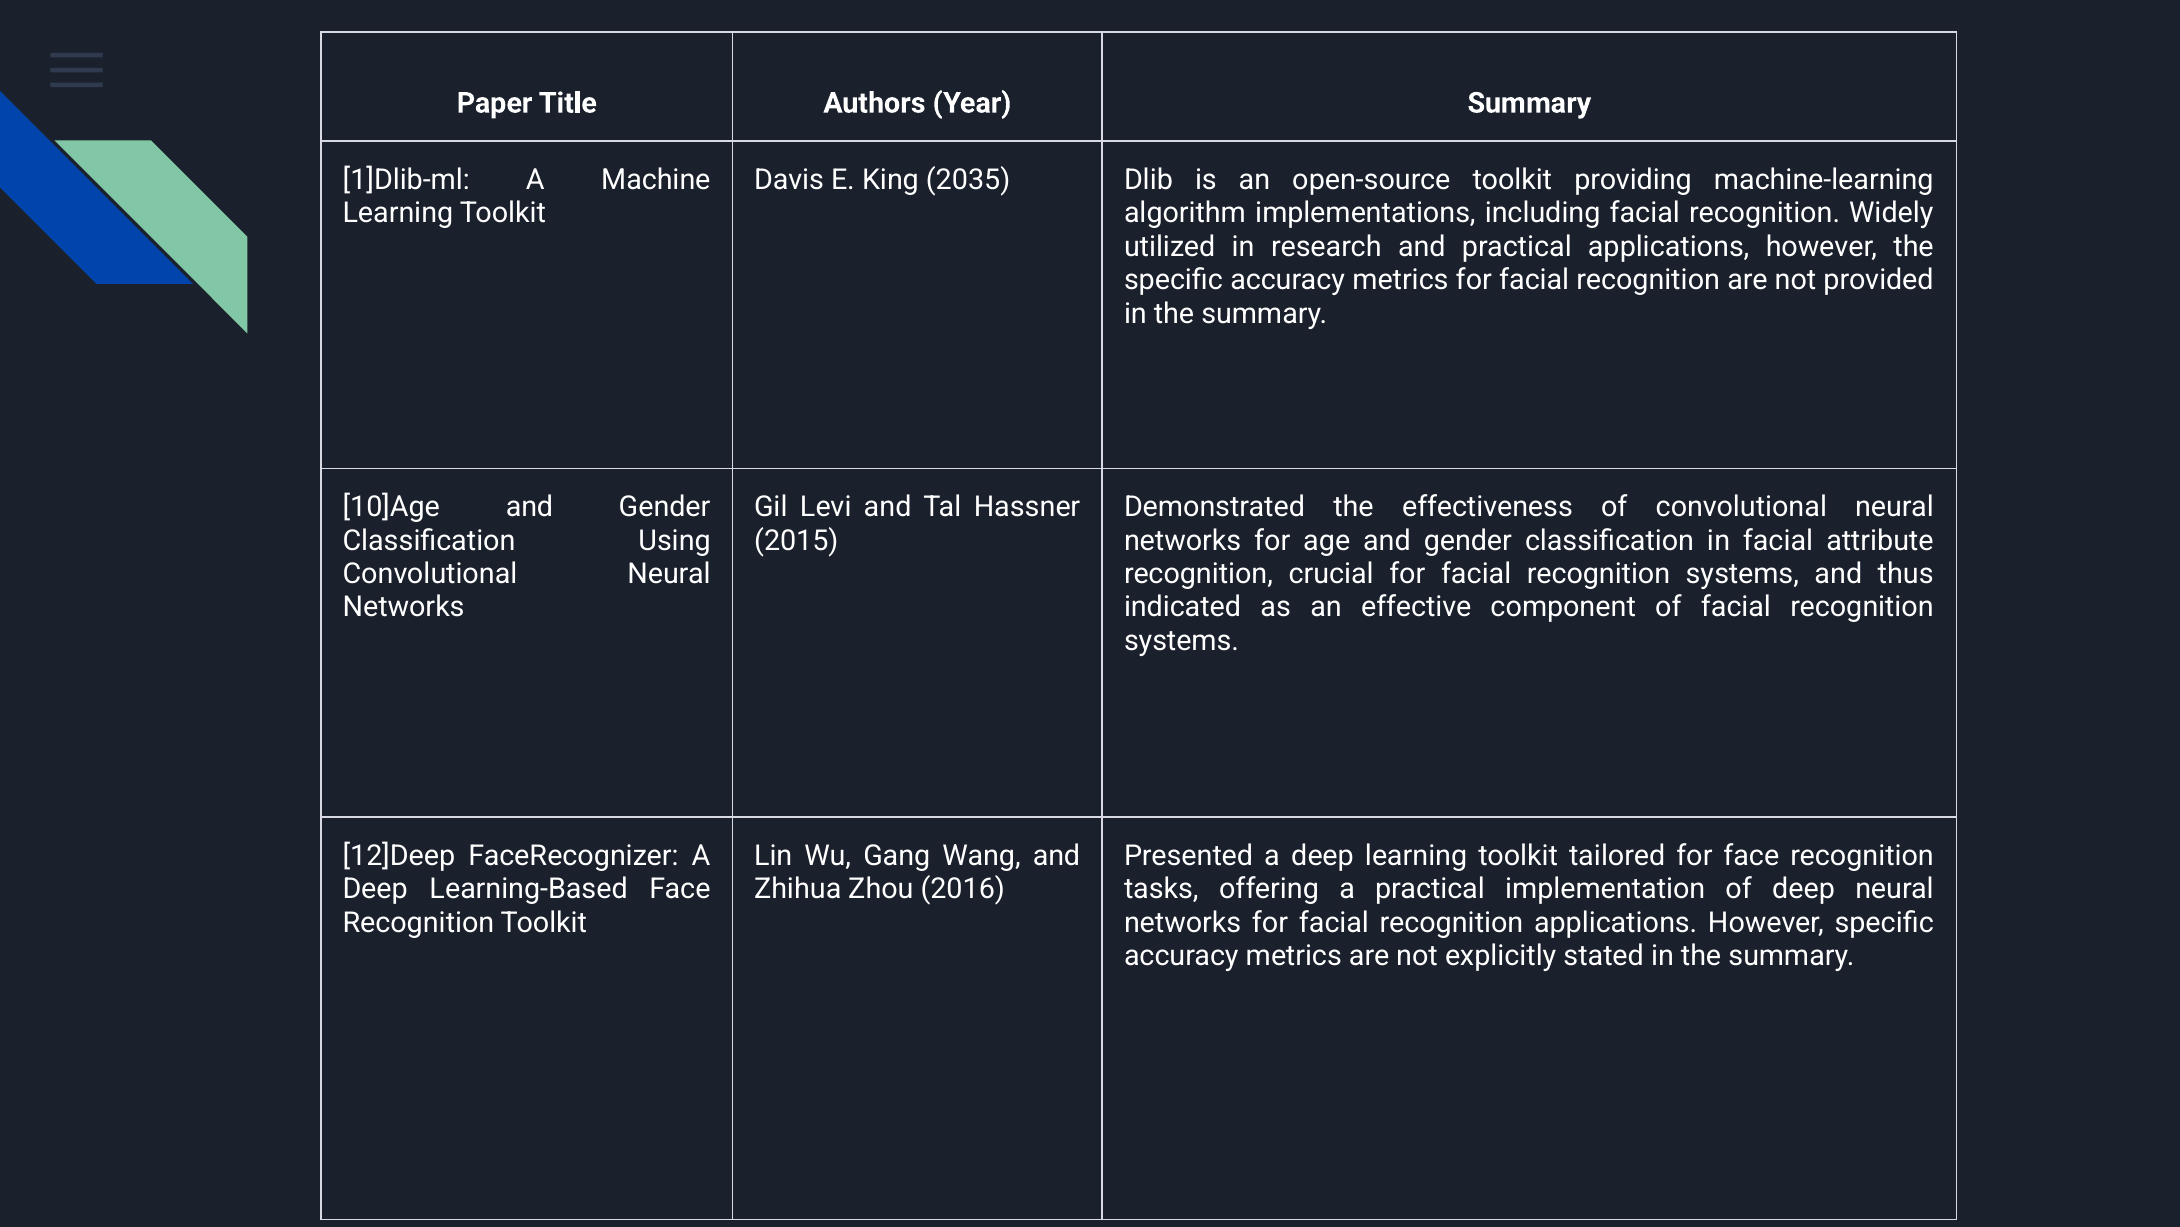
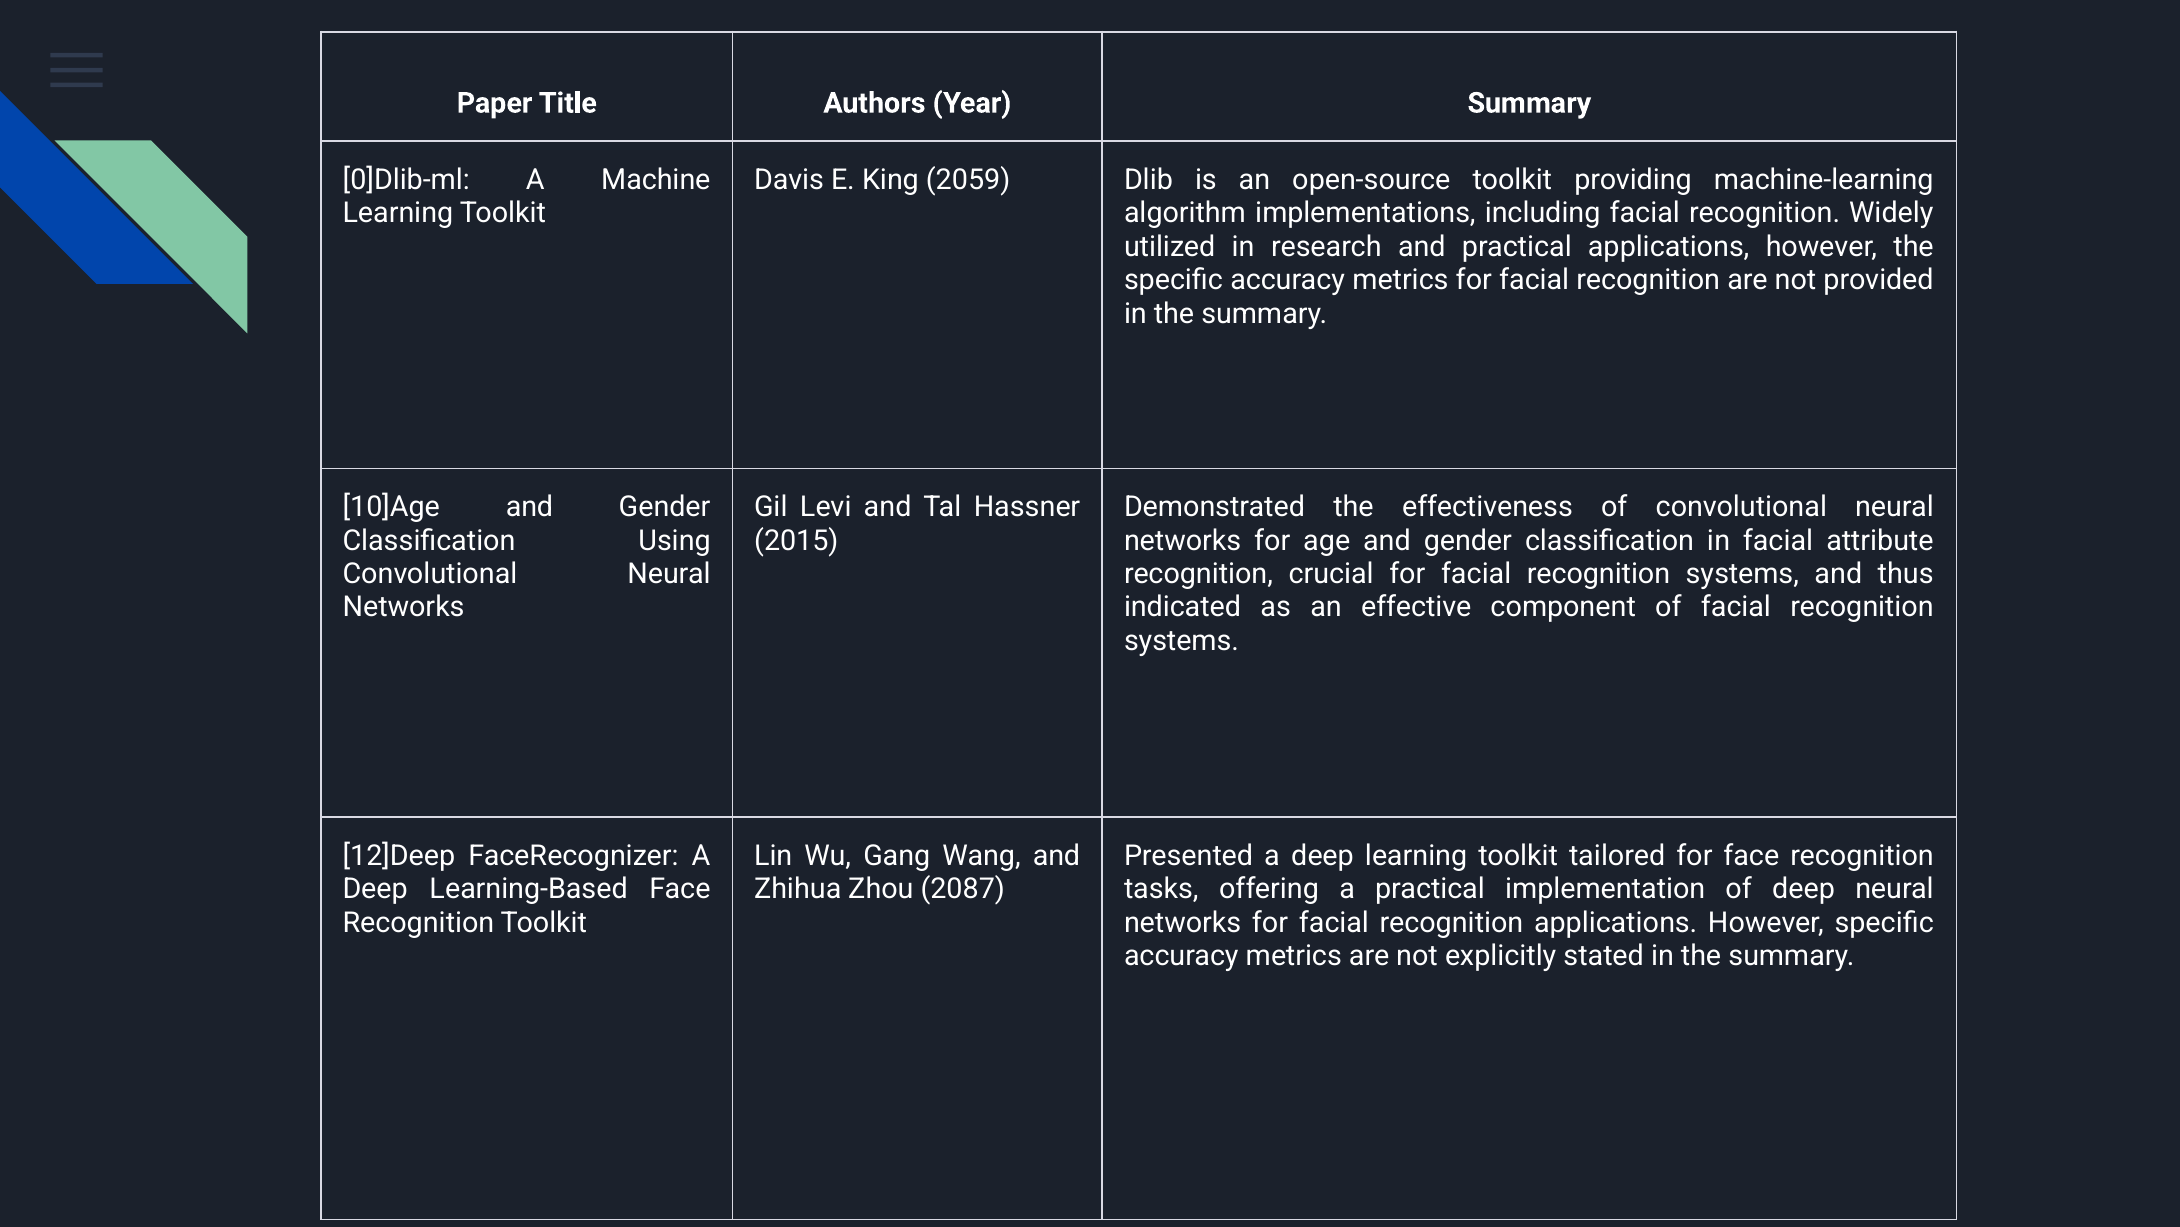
1]Dlib-ml: 1]Dlib-ml -> 0]Dlib-ml (406, 180)
2035: 2035 -> 2059 (968, 180)
2016: 2016 -> 2087 (963, 889)
